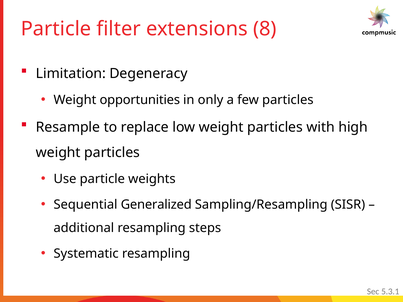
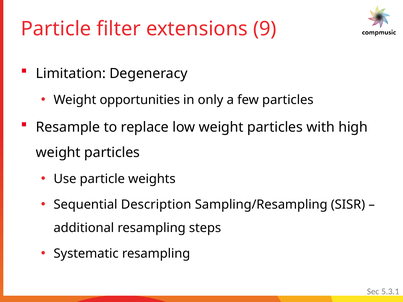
8: 8 -> 9 (265, 29)
Generalized: Generalized -> Description (156, 205)
